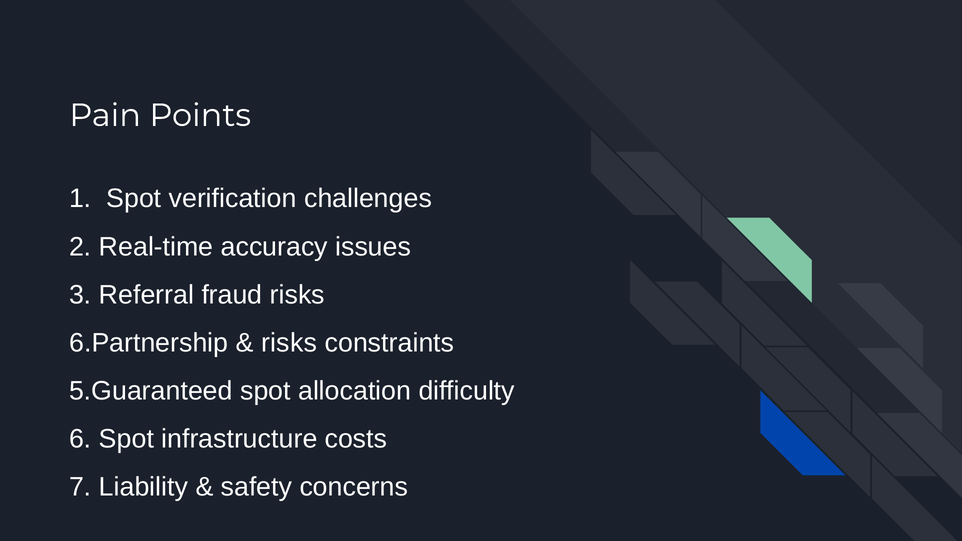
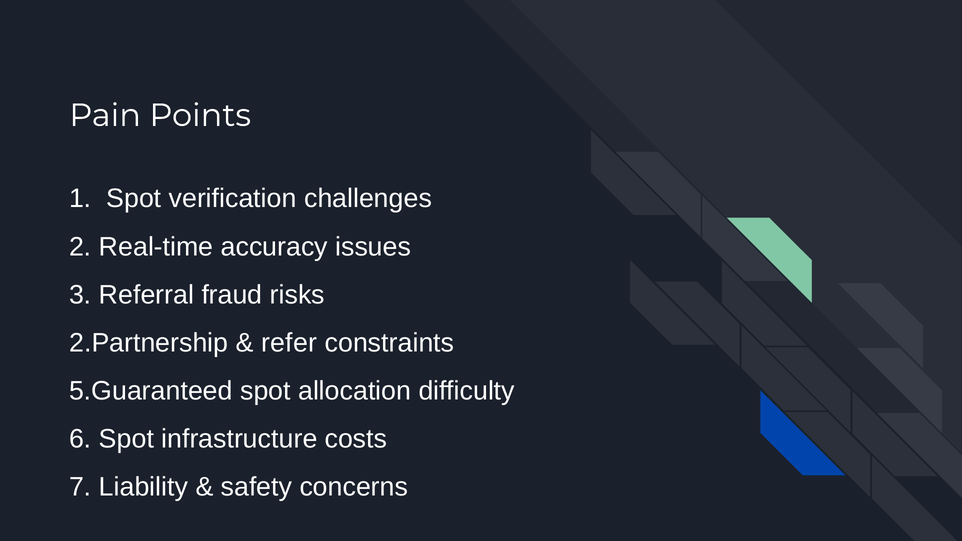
6.Partnership: 6.Partnership -> 2.Partnership (149, 343)
risks: risks -> refer (289, 343)
